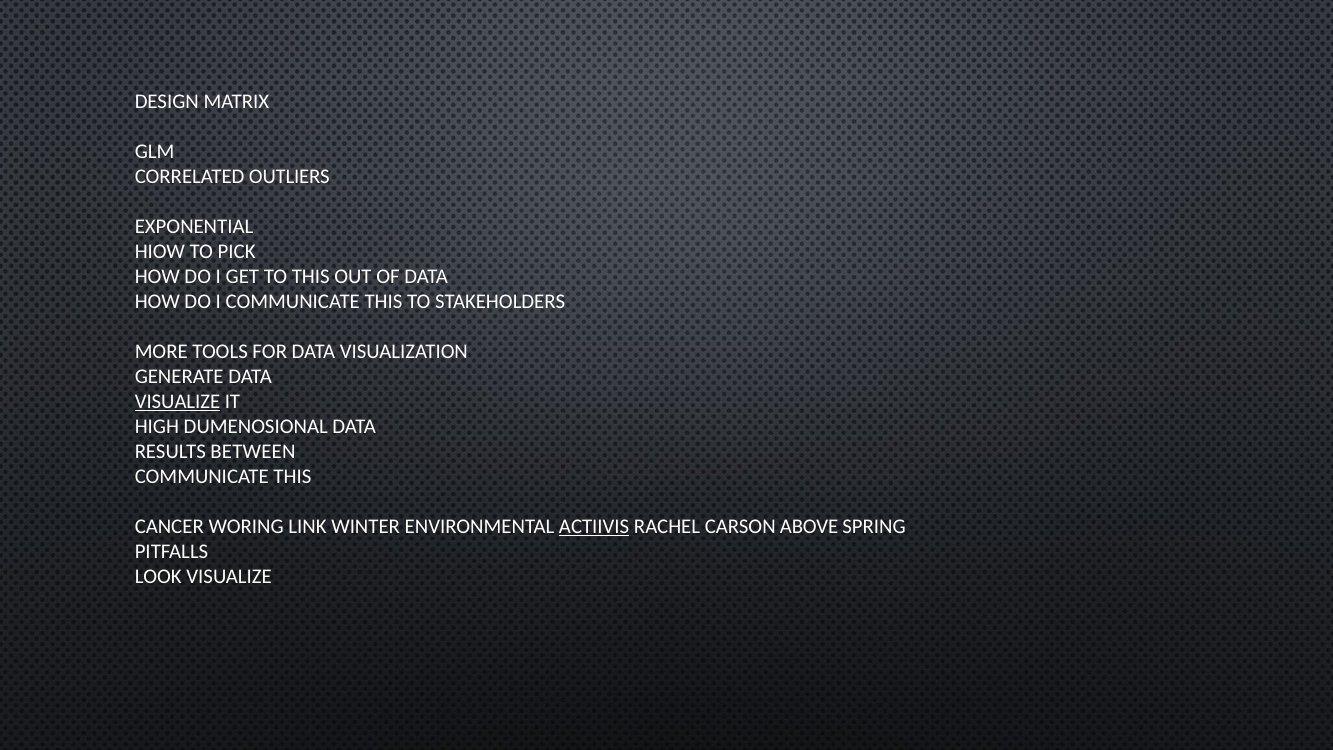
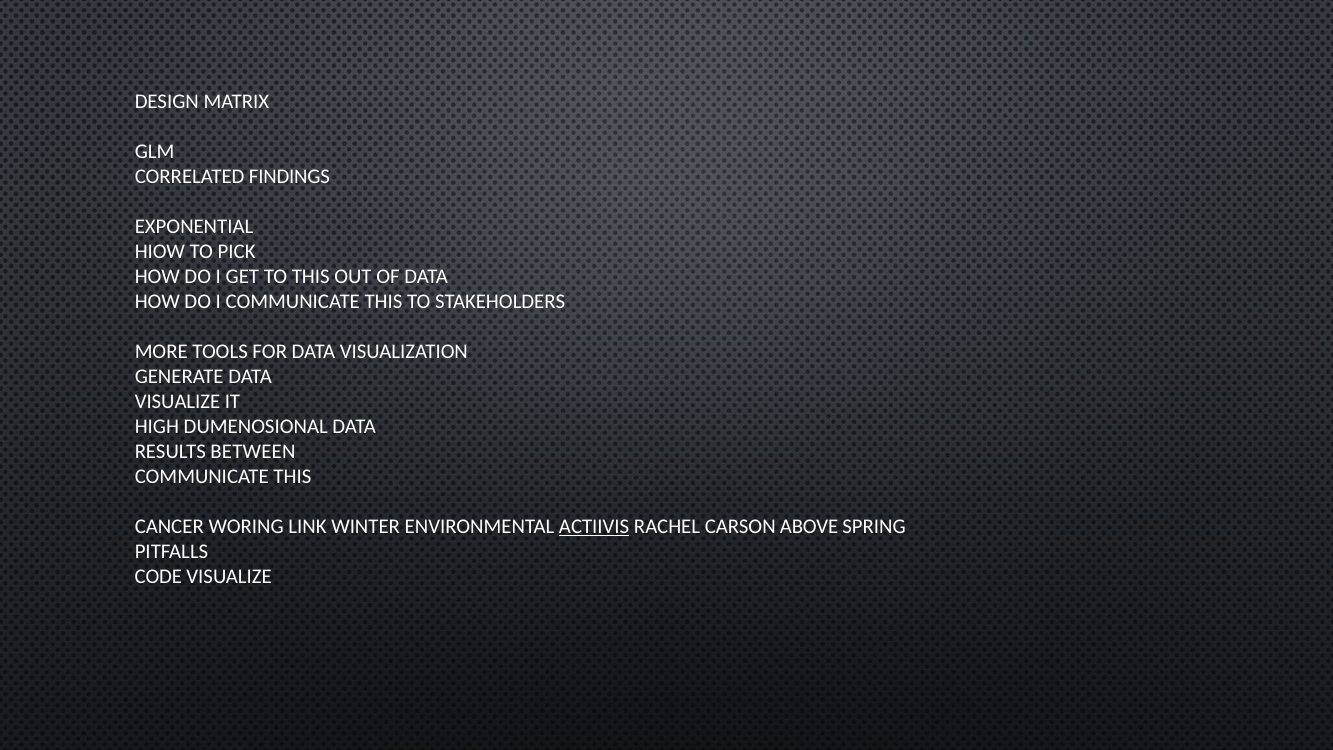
OUTLIERS: OUTLIERS -> FINDINGS (289, 176)
VISUALIZE underline: present -> none (178, 401)
LOOK: LOOK -> CODE (158, 576)
